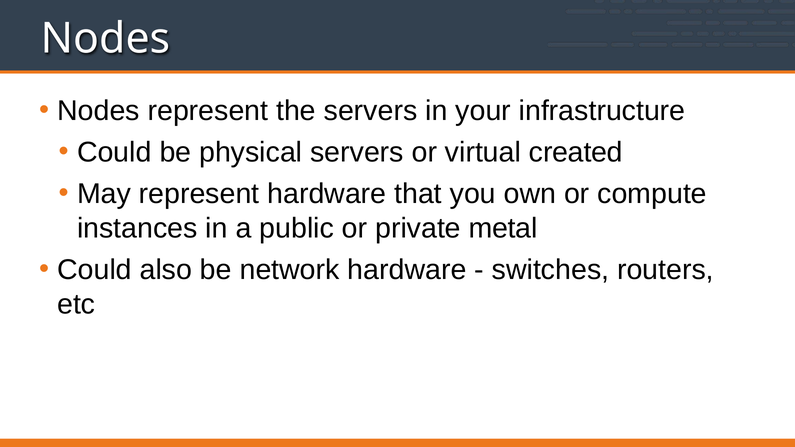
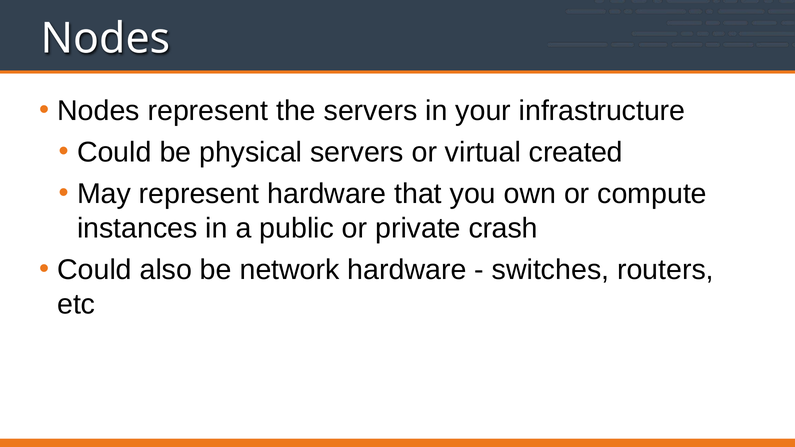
metal: metal -> crash (503, 228)
